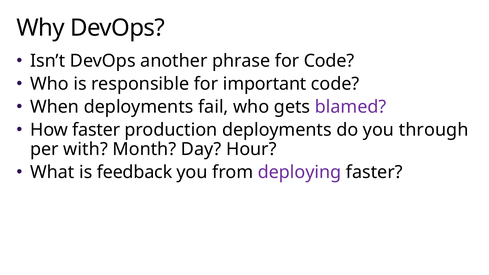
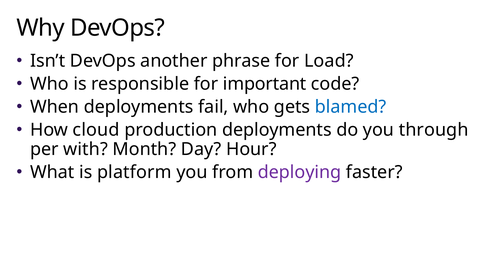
for Code: Code -> Load (329, 61)
blamed colour: purple -> blue (351, 107)
How faster: faster -> cloud (96, 130)
feedback: feedback -> platform (134, 172)
